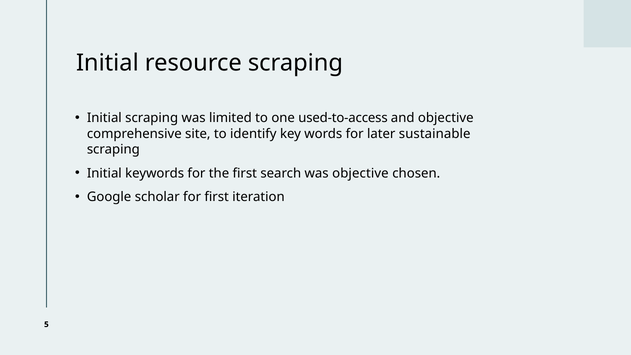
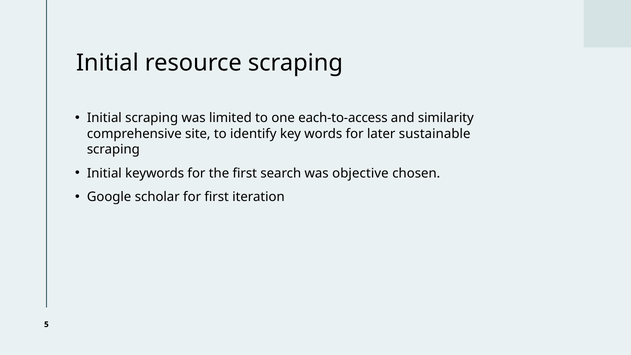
used-to-access: used-to-access -> each-to-access (343, 118)
and objective: objective -> similarity (446, 118)
